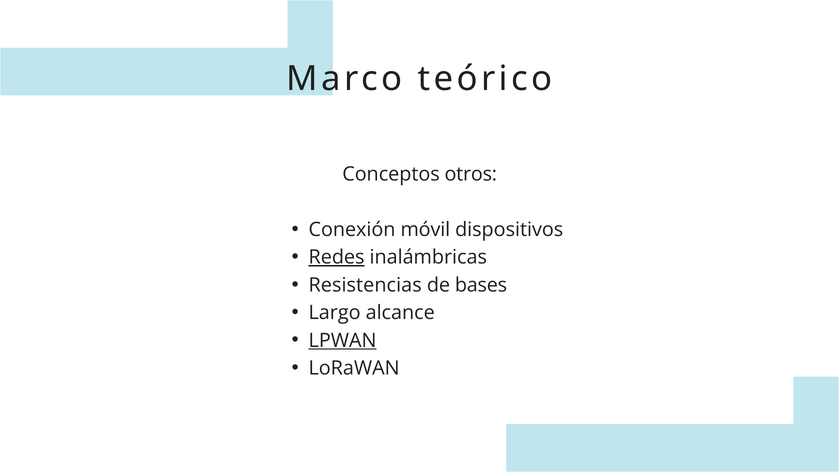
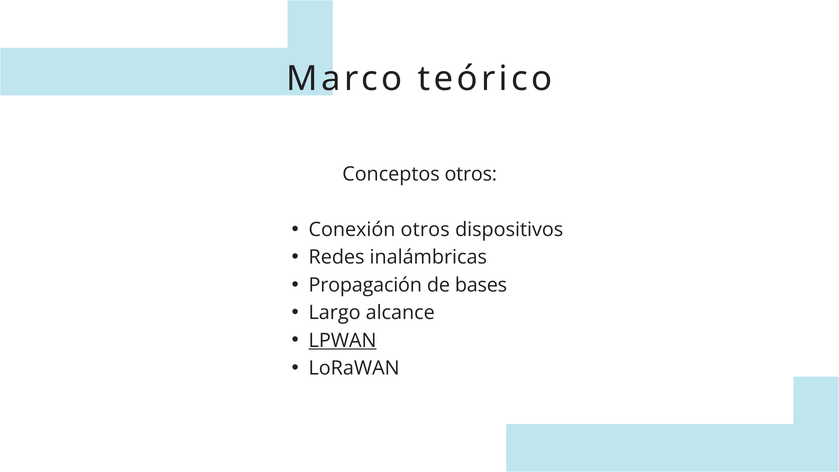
Conexión móvil: móvil -> otros (425, 230)
Redes underline: present -> none (337, 257)
Resistencias: Resistencias -> Propagación (365, 285)
